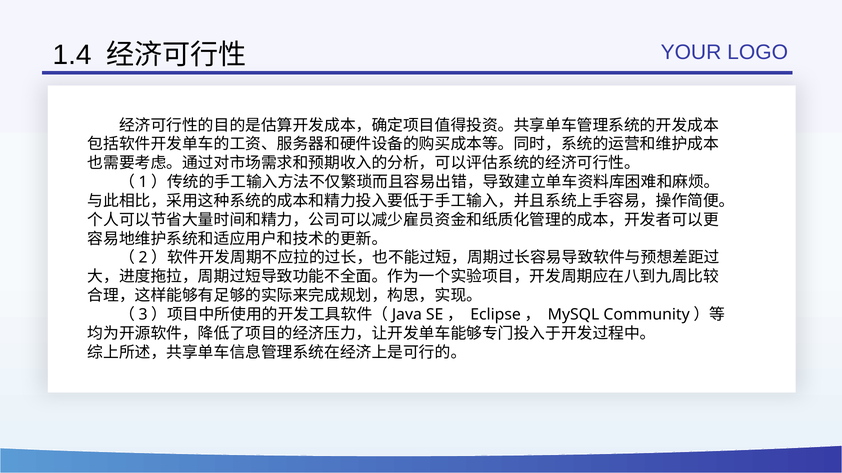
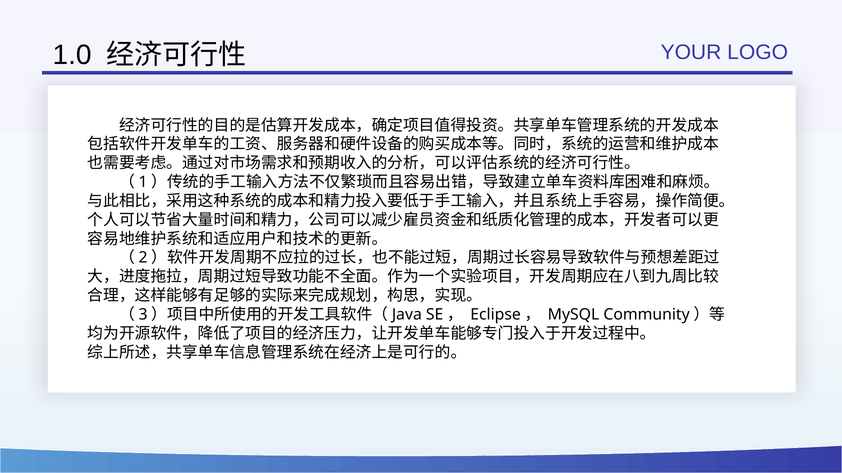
1.4: 1.4 -> 1.0 (72, 55)
